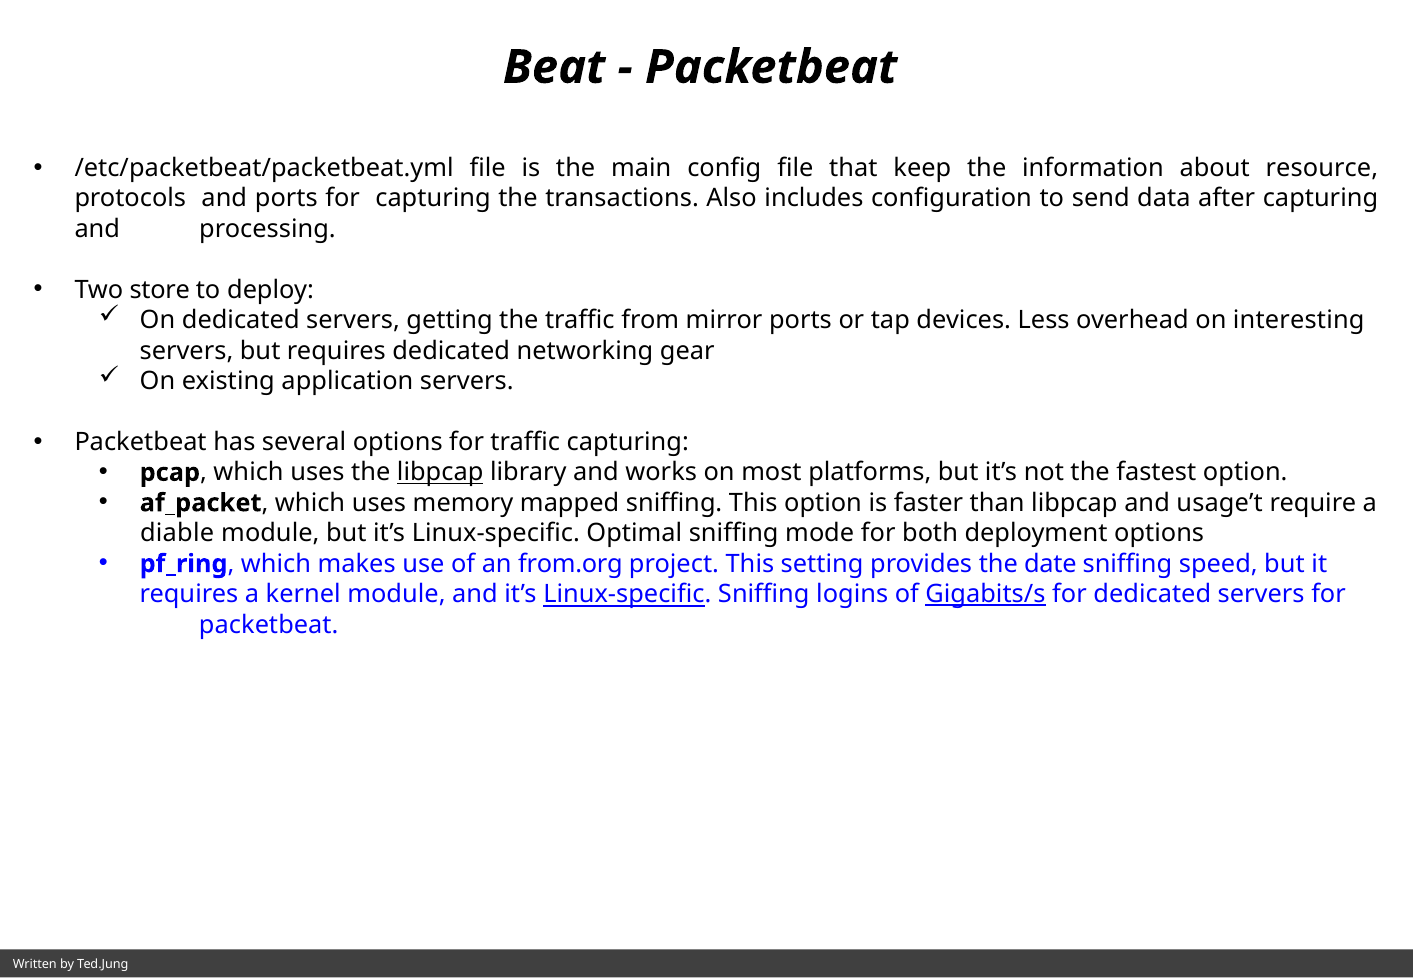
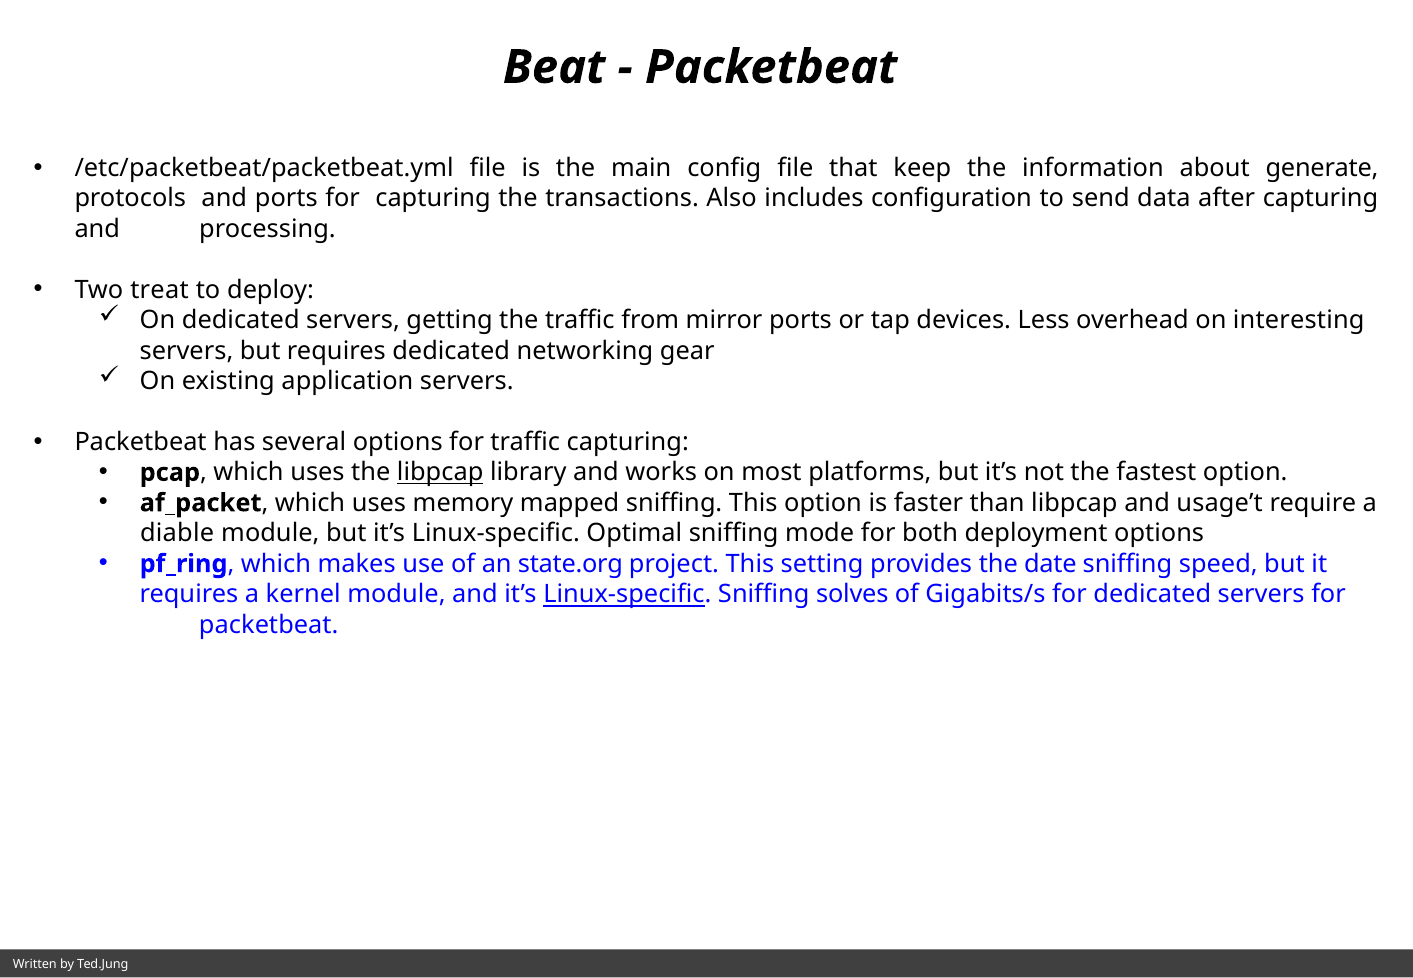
resource: resource -> generate (1322, 168)
store: store -> treat (160, 290)
from.org: from.org -> state.org (570, 564)
logins: logins -> solves (852, 594)
Gigabits/s underline: present -> none (985, 594)
